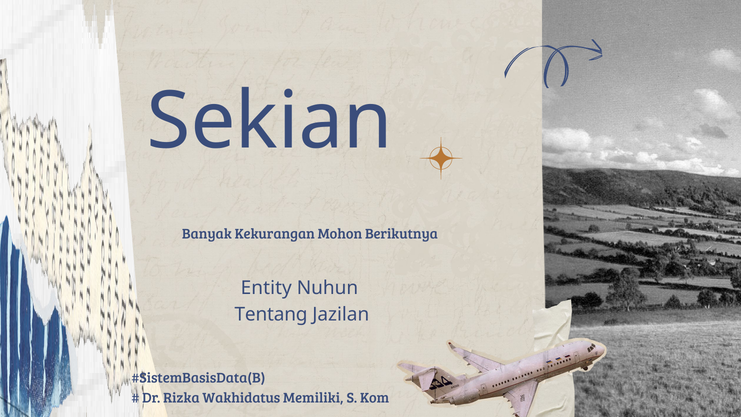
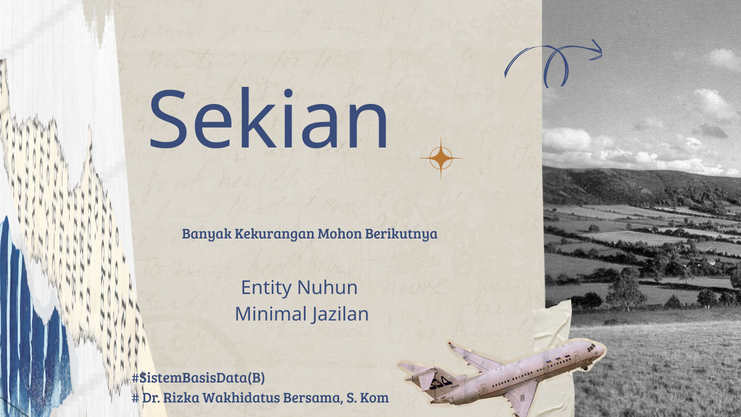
Tentang: Tentang -> Minimal (271, 314)
Memiliki: Memiliki -> Bersama (313, 398)
